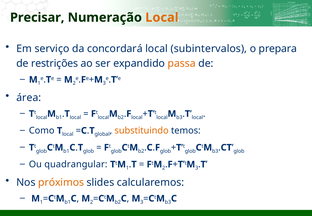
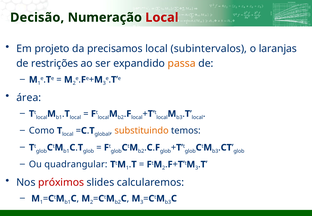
Precisar: Precisar -> Decisão (37, 17)
Local colour: orange -> red (162, 17)
serviço: serviço -> projeto (52, 49)
concordará: concordará -> precisamos (115, 49)
prepara: prepara -> laranjas (278, 49)
próximos colour: orange -> red (61, 182)
